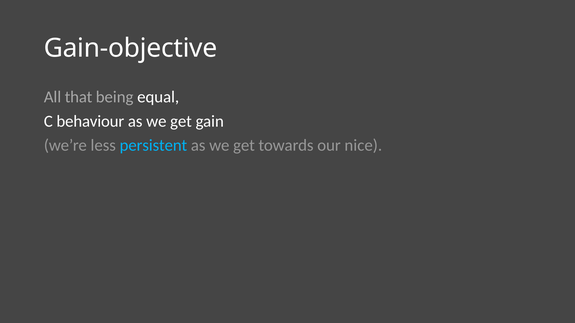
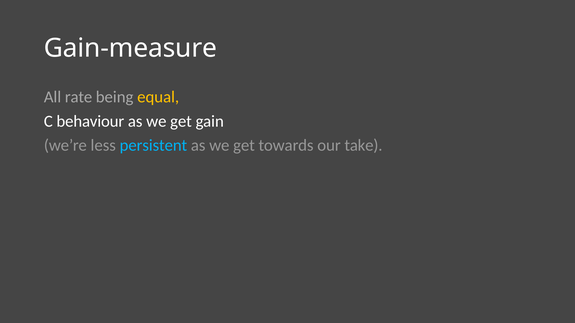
Gain-objective: Gain-objective -> Gain-measure (130, 48)
that: that -> rate (79, 97)
equal colour: white -> yellow (158, 97)
nice: nice -> take (363, 145)
